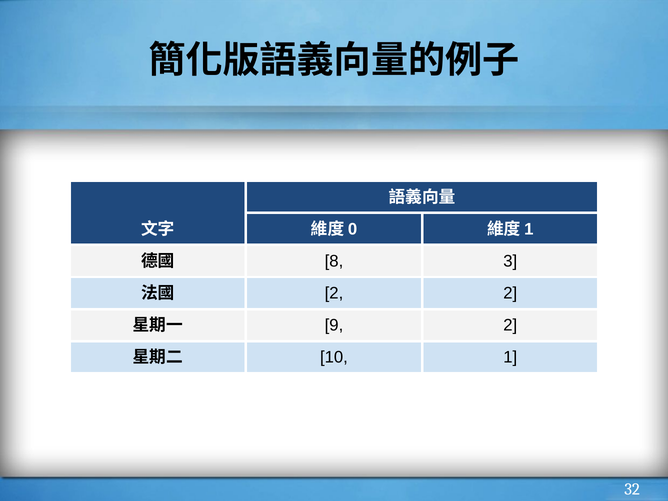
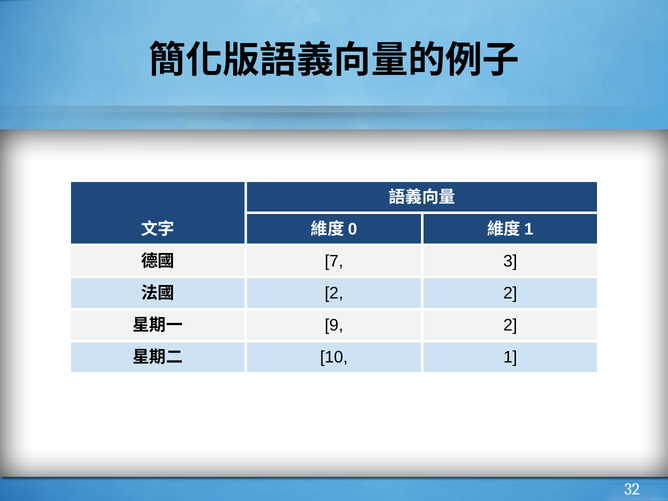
8: 8 -> 7 (334, 261)
